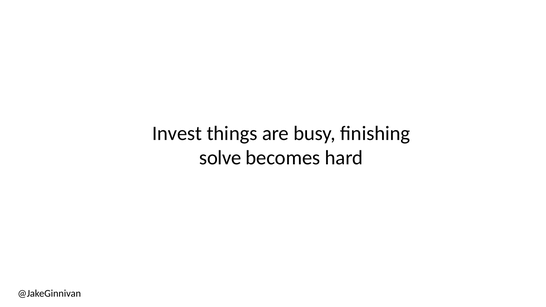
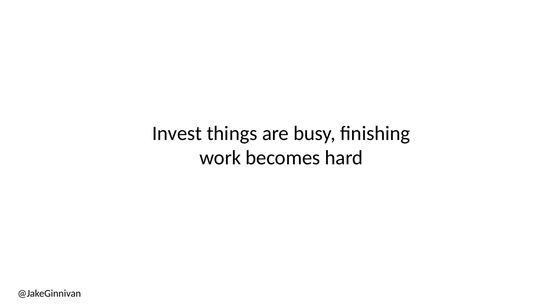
solve: solve -> work (220, 158)
